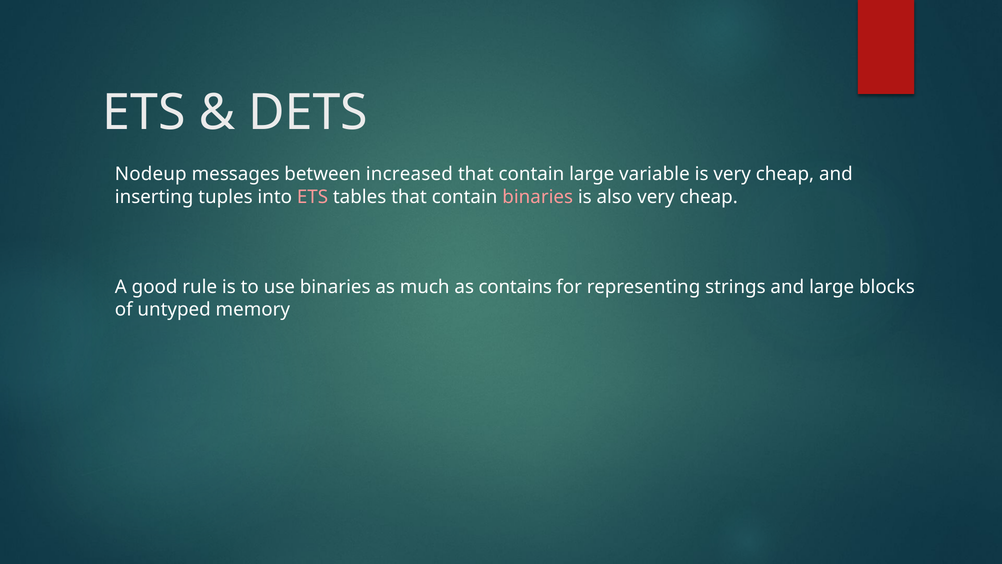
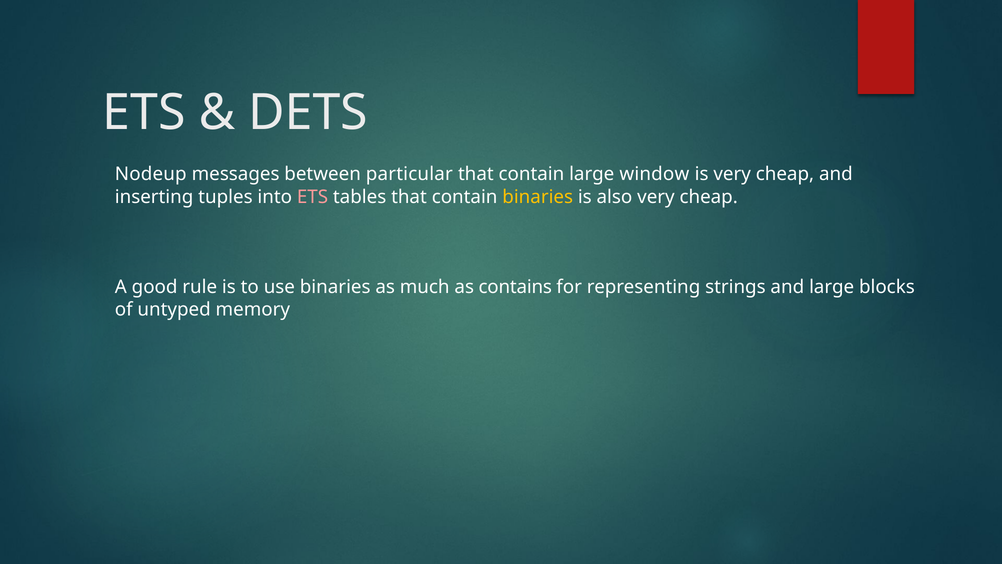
increased: increased -> particular (409, 174)
variable: variable -> window (654, 174)
binaries colour: pink -> yellow (538, 197)
